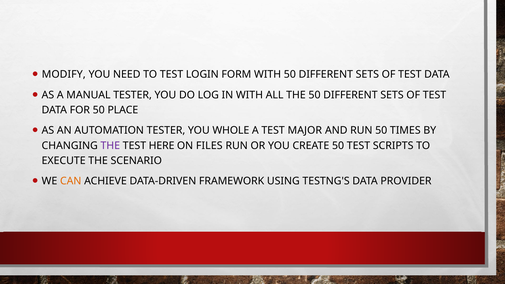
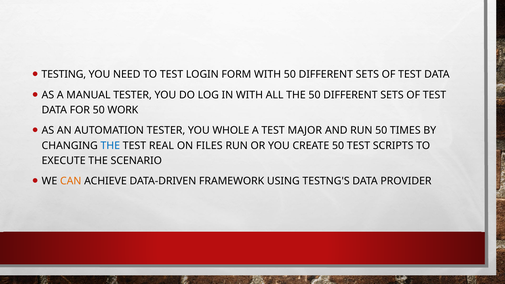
MODIFY: MODIFY -> TESTING (64, 75)
PLACE: PLACE -> WORK (123, 110)
THE colour: purple -> blue (110, 146)
HERE: HERE -> REAL (161, 146)
